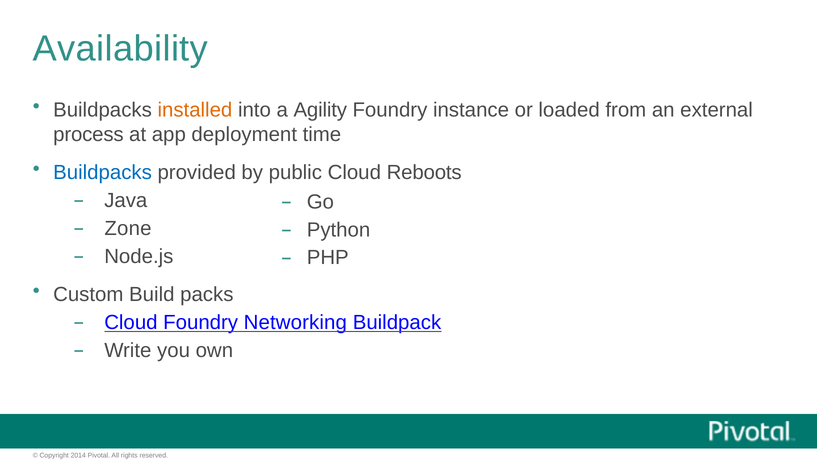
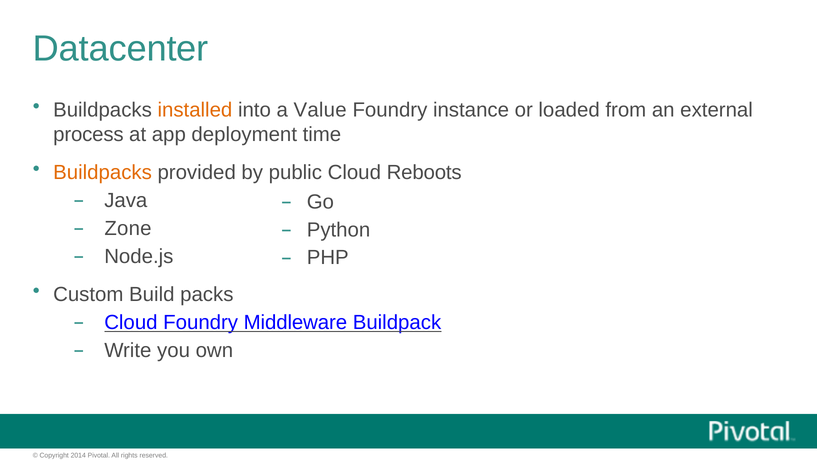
Availability: Availability -> Datacenter (121, 48)
Agility: Agility -> Value (320, 110)
Buildpacks colour: blue -> orange (103, 172)
Networking: Networking -> Middleware (295, 322)
